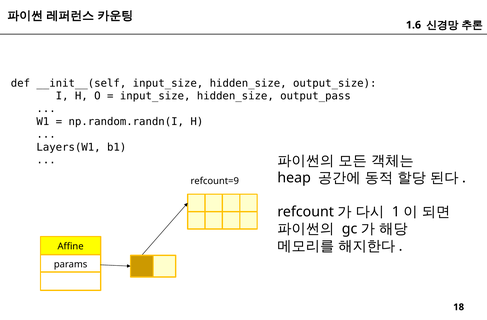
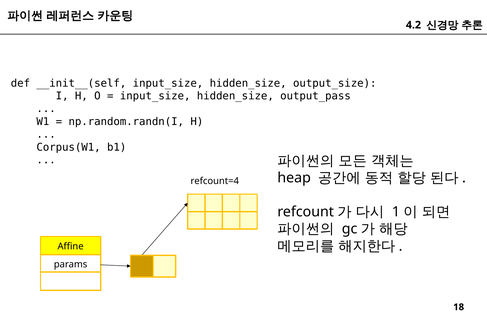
1.6: 1.6 -> 4.2 (413, 25)
Layers(W1: Layers(W1 -> Corpus(W1 (69, 147)
refcount=9: refcount=9 -> refcount=4 (215, 181)
